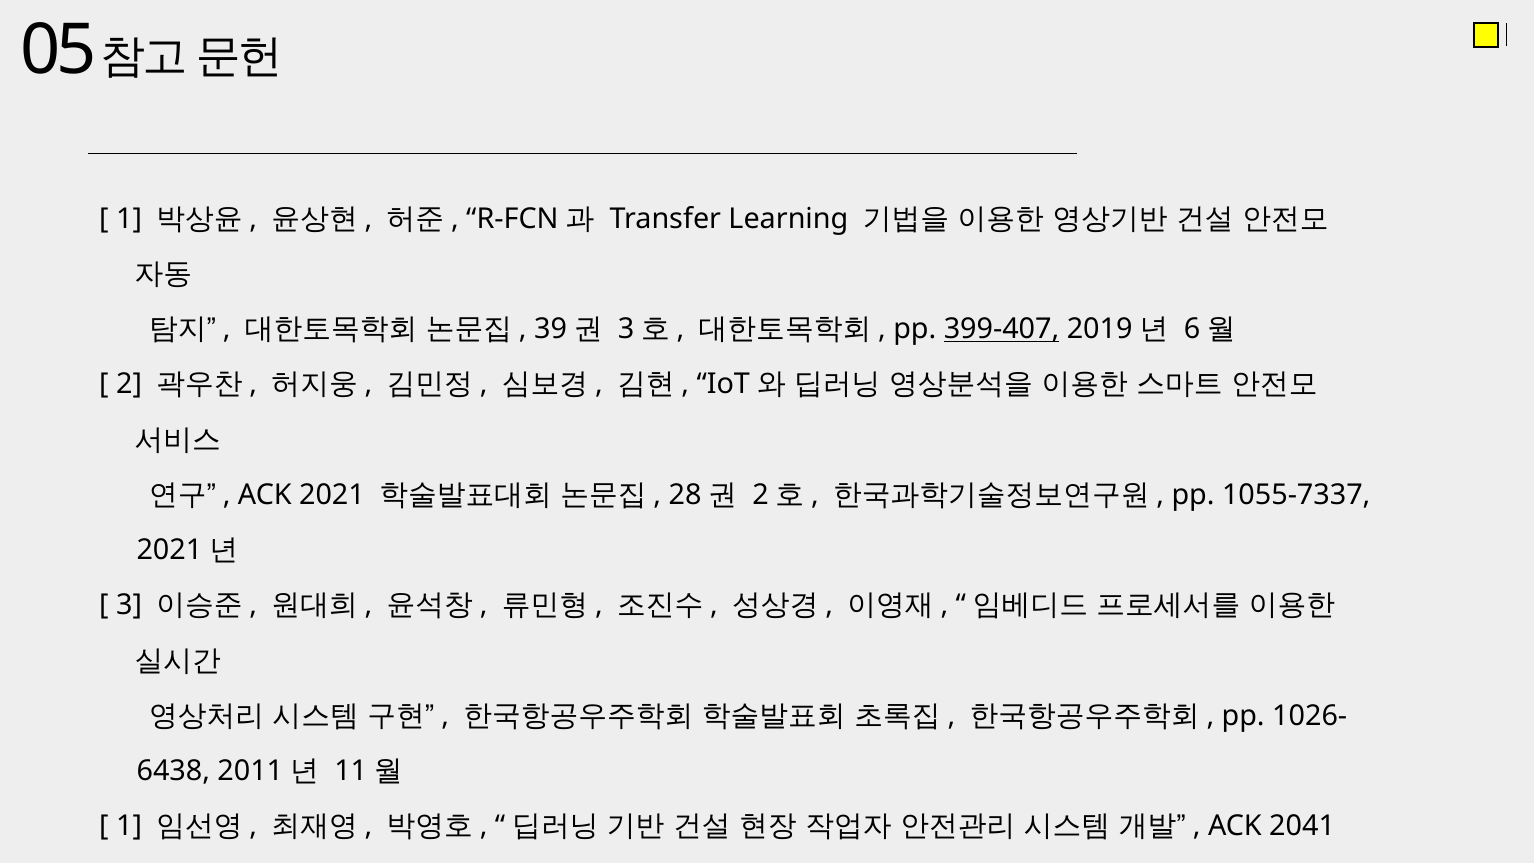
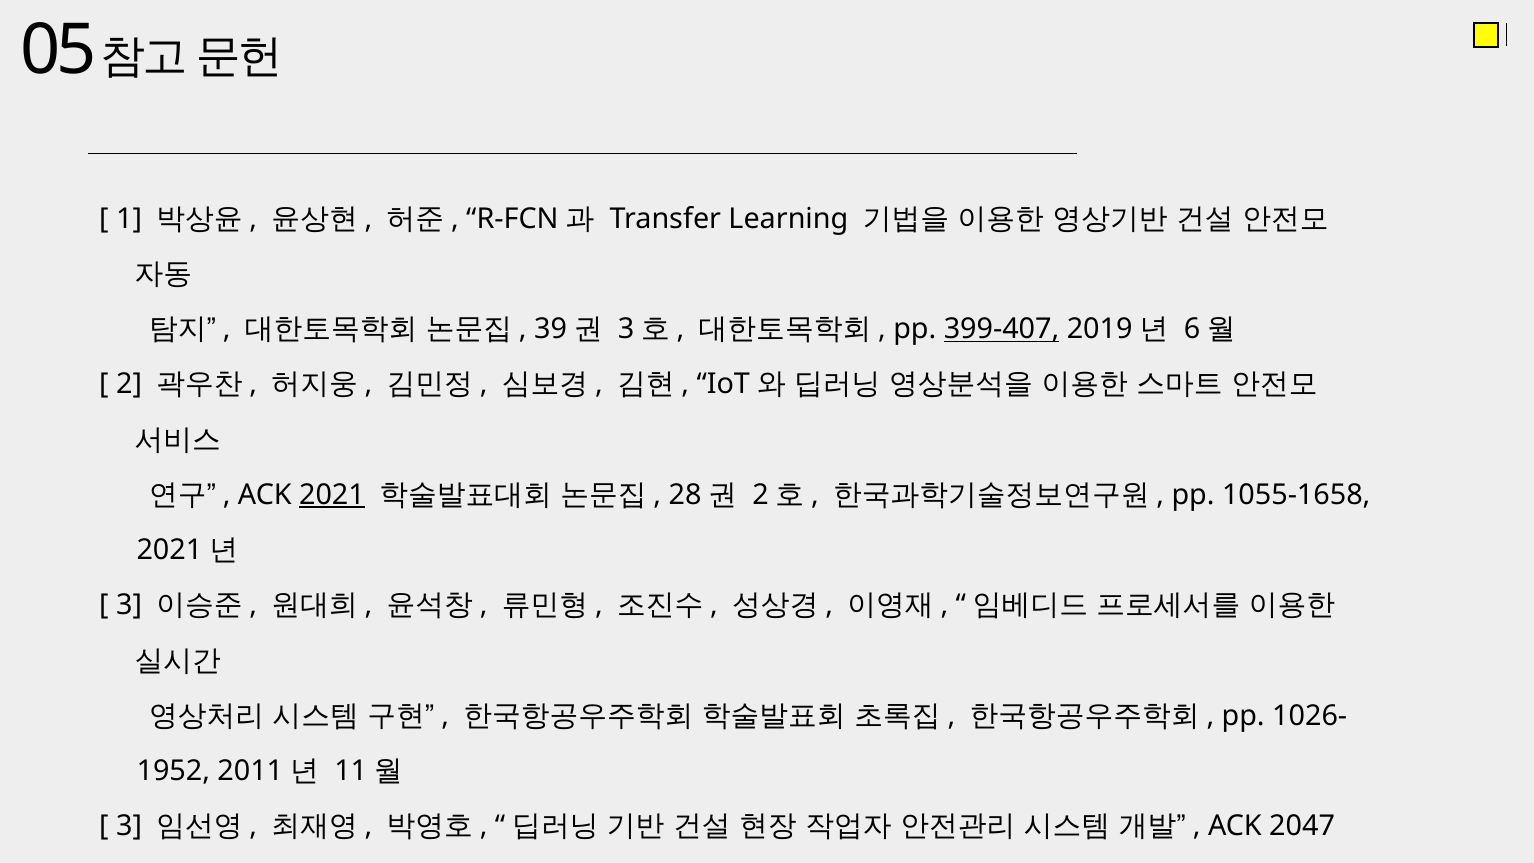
2021 underline: none -> present (332, 495)
1055-7337: 1055-7337 -> 1055-1658 (1296, 495)
6438: 6438 -> 1952 (173, 771)
1: 1 -> 3 (129, 826)
2041: 2041 -> 2047 (1302, 826)
